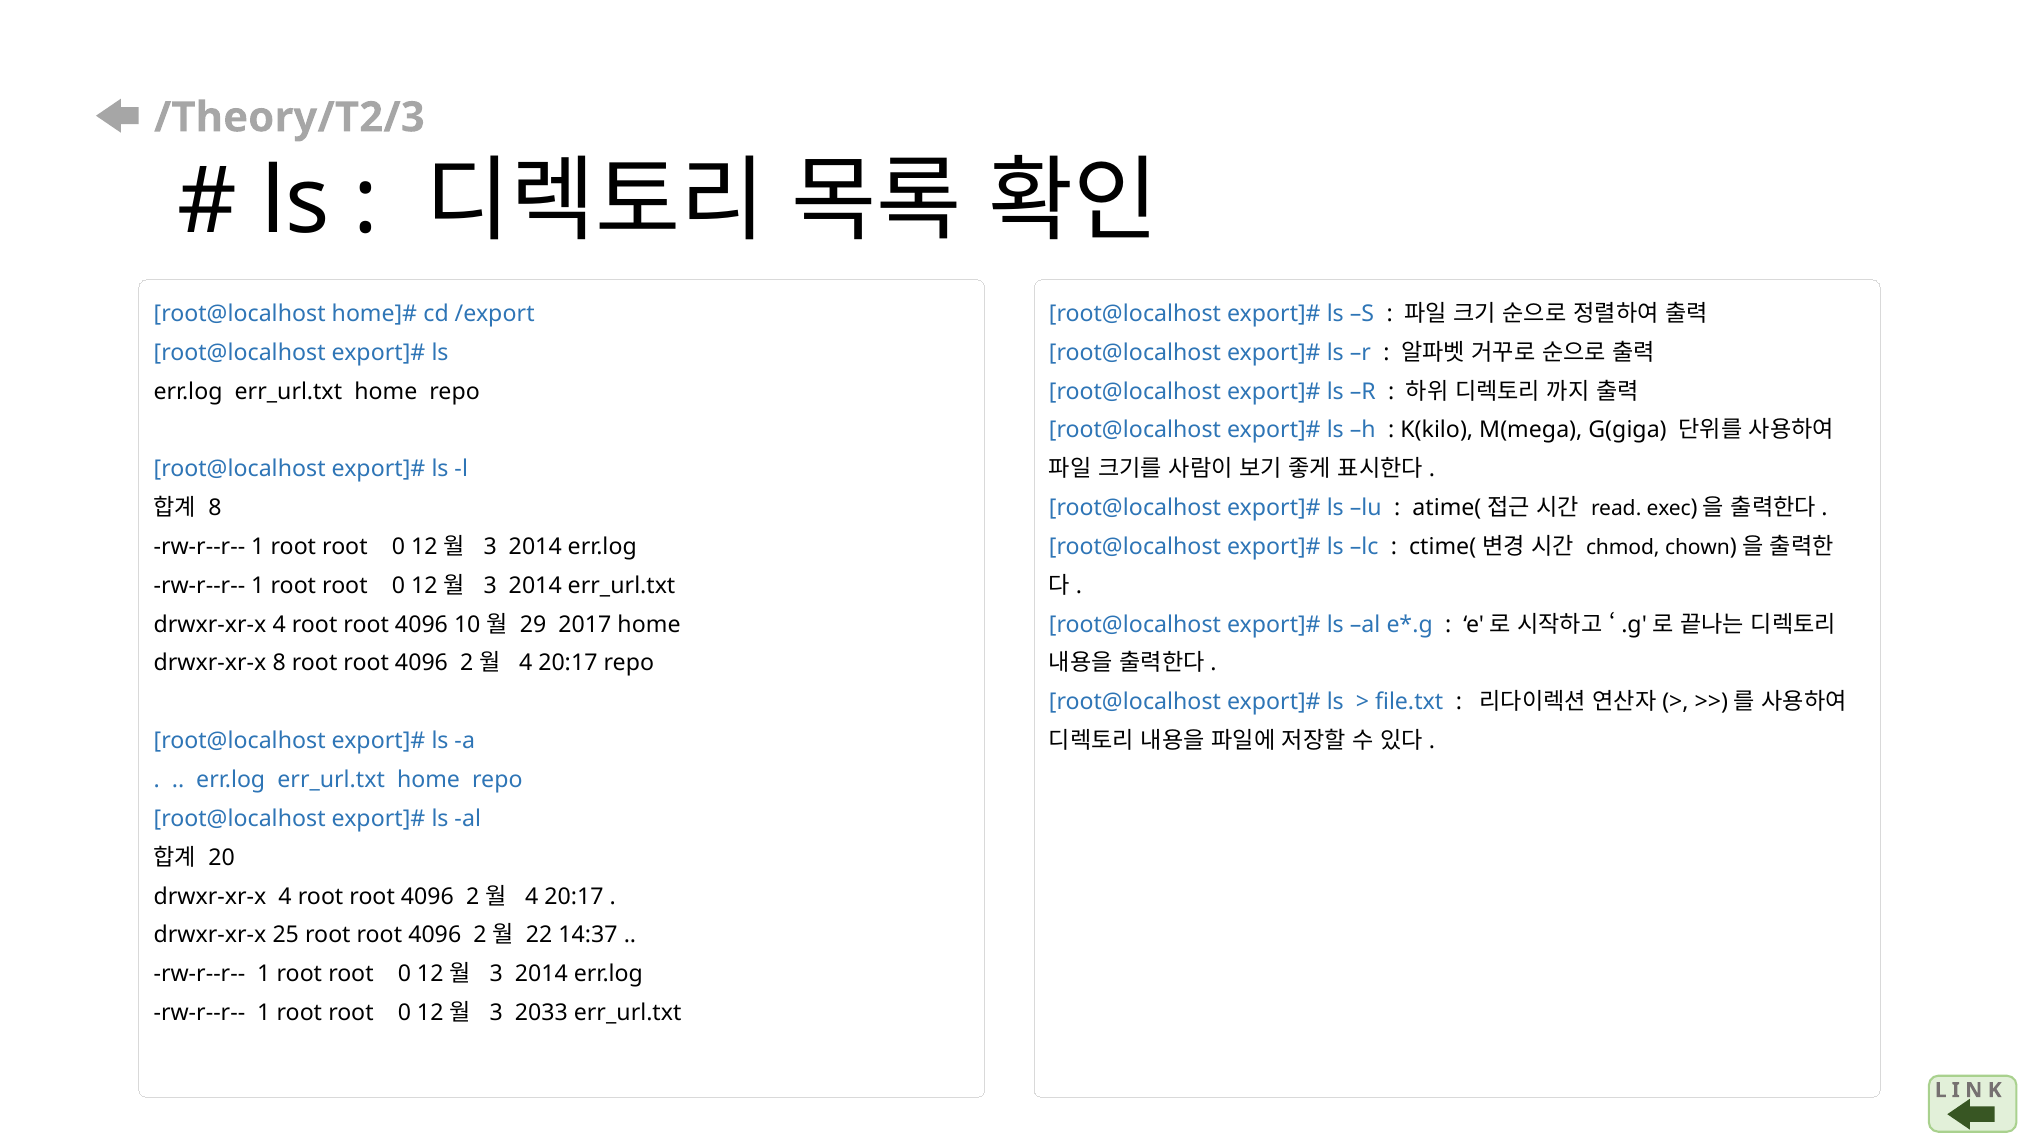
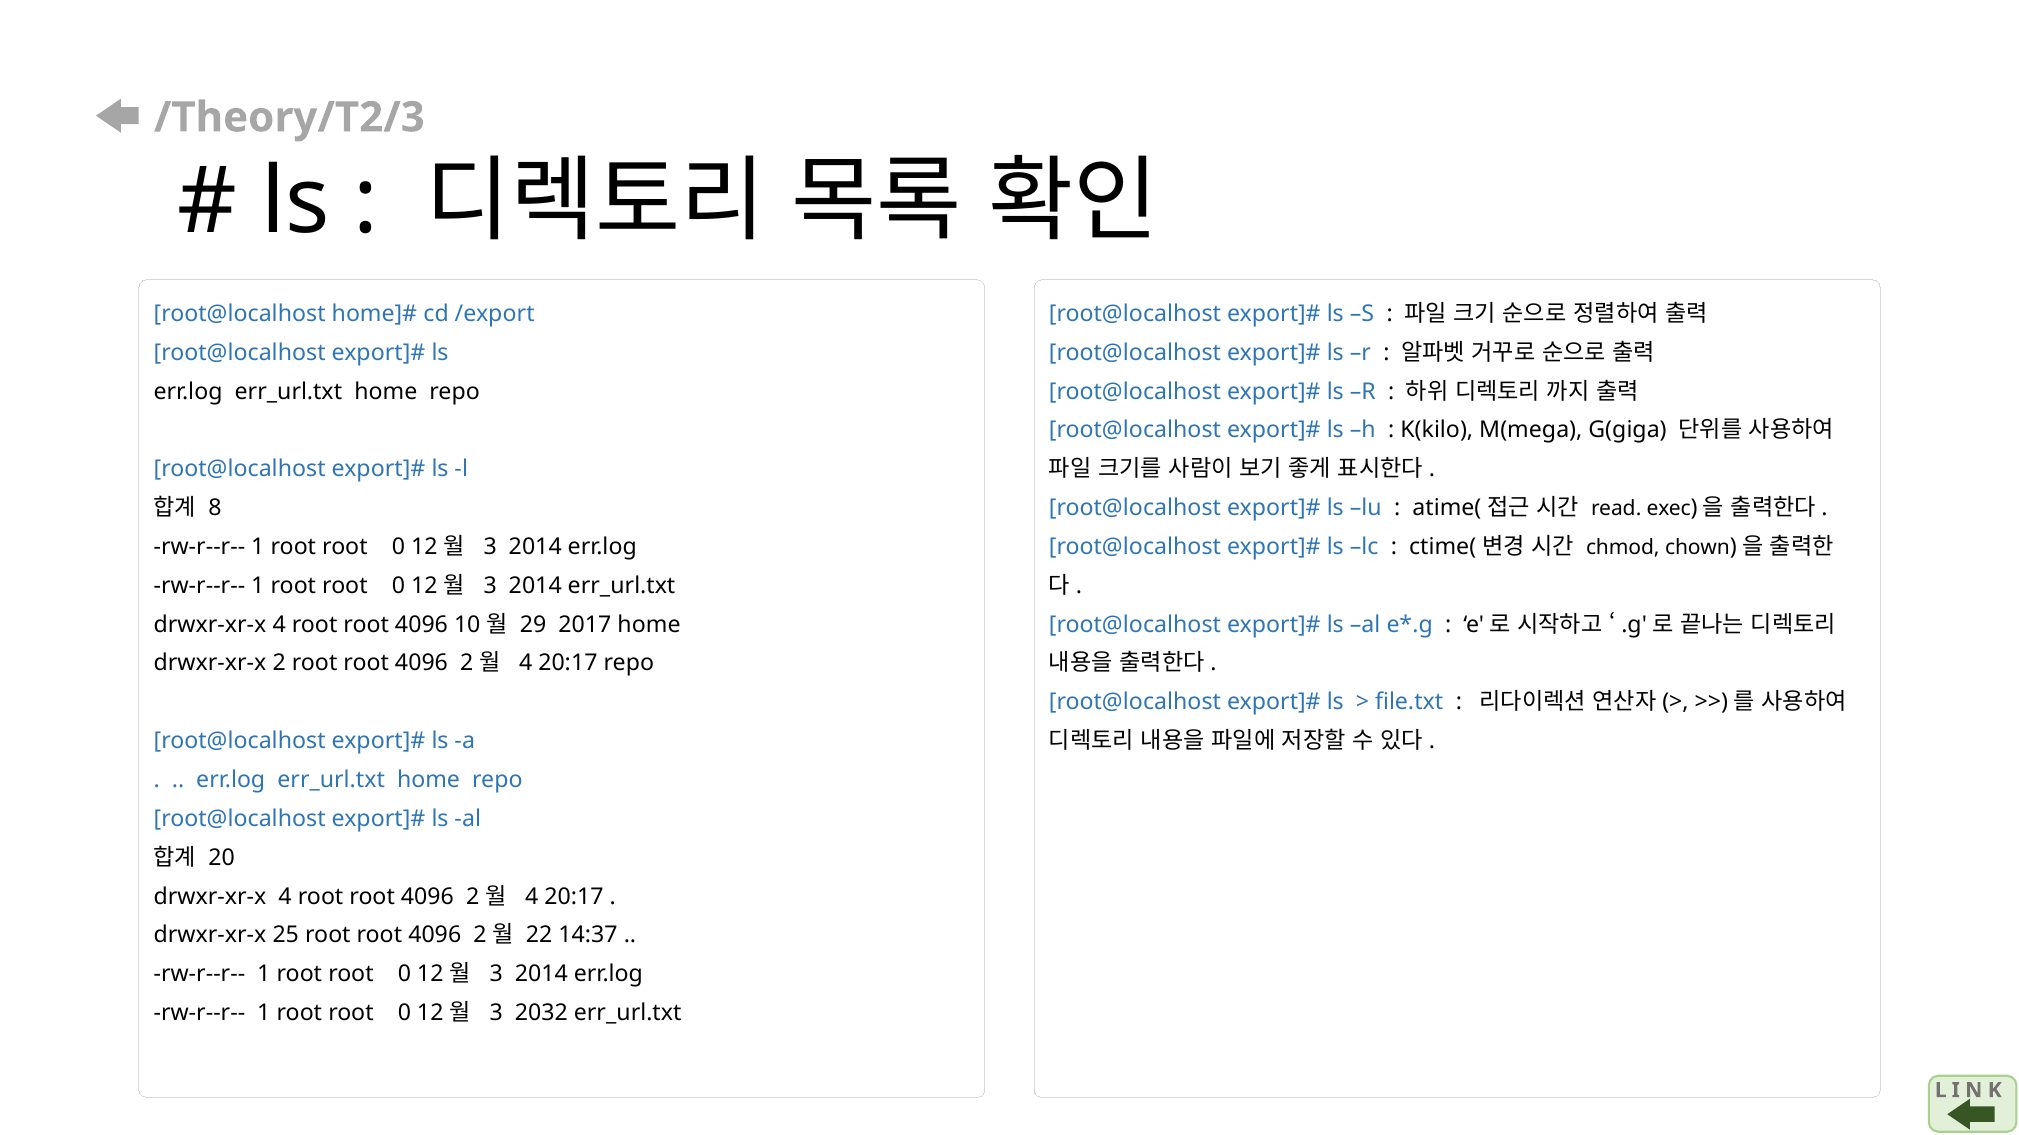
drwxr-xr-x 8: 8 -> 2 (279, 664)
2033: 2033 -> 2032 (541, 1014)
